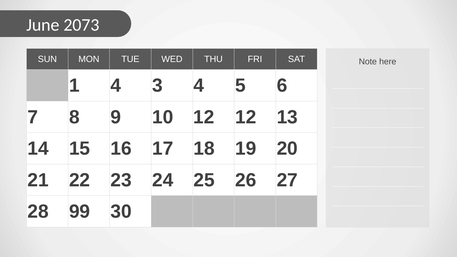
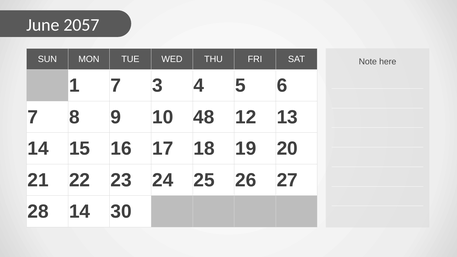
2073: 2073 -> 2057 (81, 25)
1 4: 4 -> 7 (116, 86)
10 12: 12 -> 48 (204, 117)
28 99: 99 -> 14 (80, 212)
